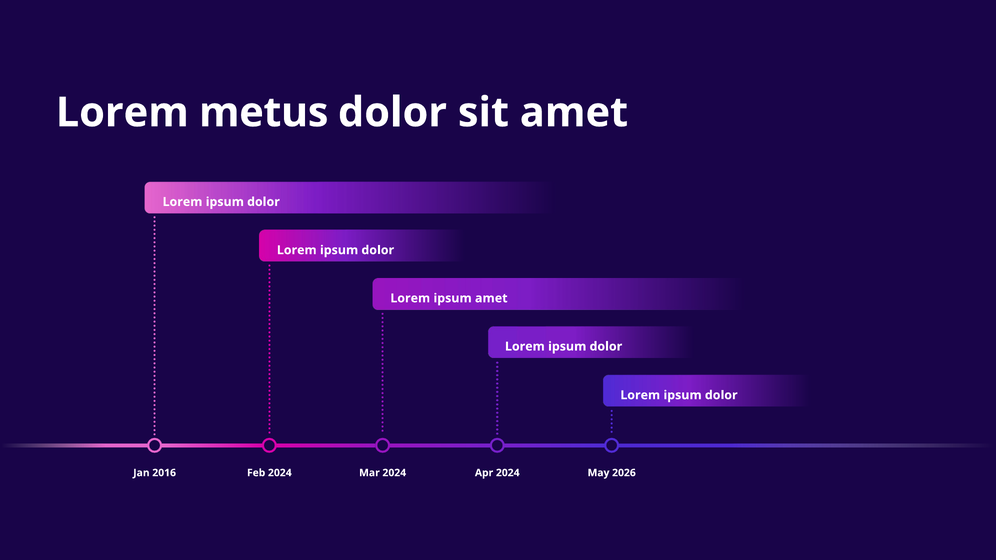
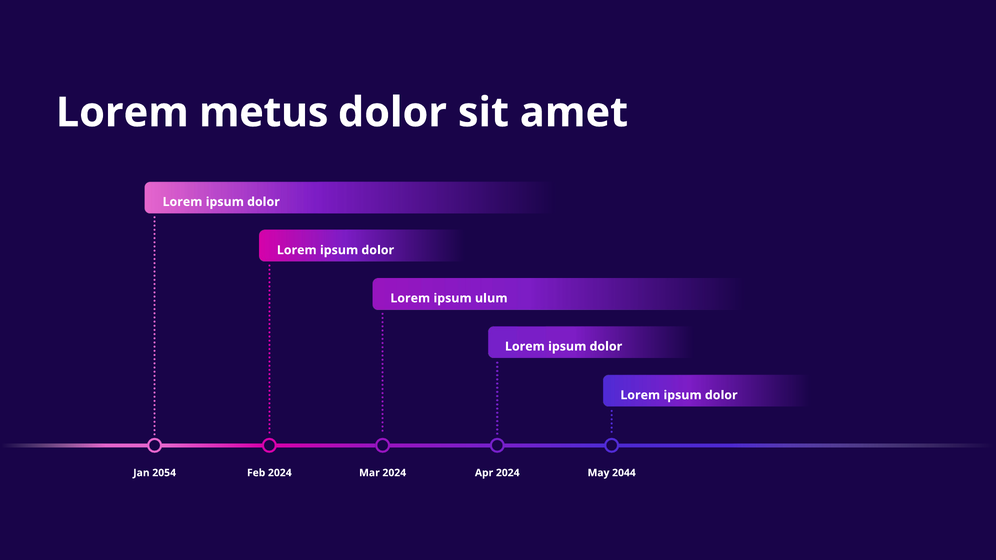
ipsum amet: amet -> ulum (491, 298)
2016: 2016 -> 2054 (164, 473)
2026: 2026 -> 2044 (624, 473)
